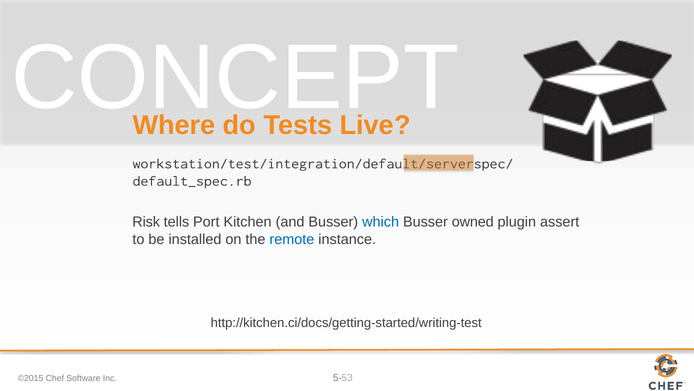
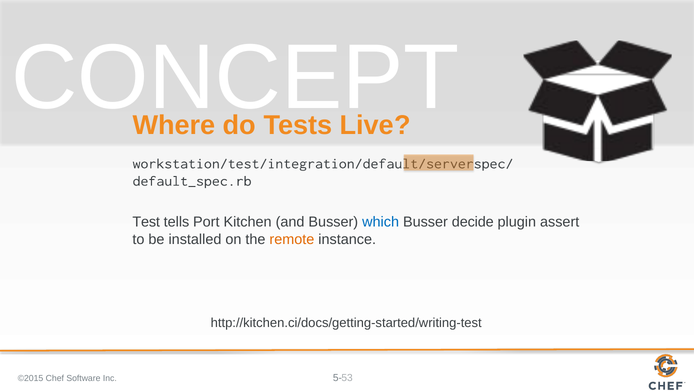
Risk: Risk -> Test (146, 222)
owned: owned -> decide (473, 222)
remote colour: blue -> orange (292, 239)
